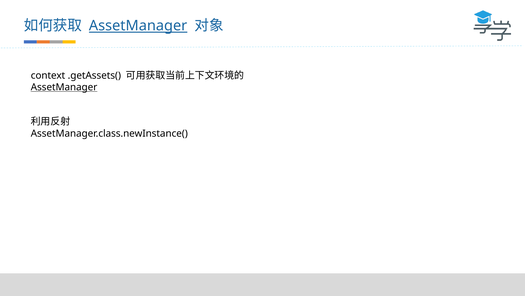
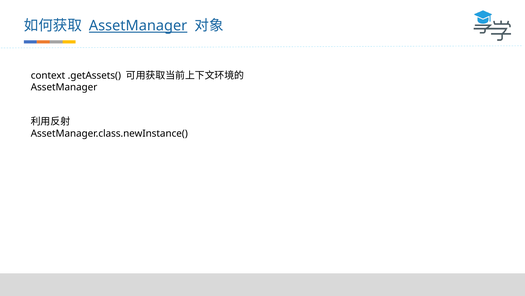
AssetManager underline: present -> none (64, 87)
